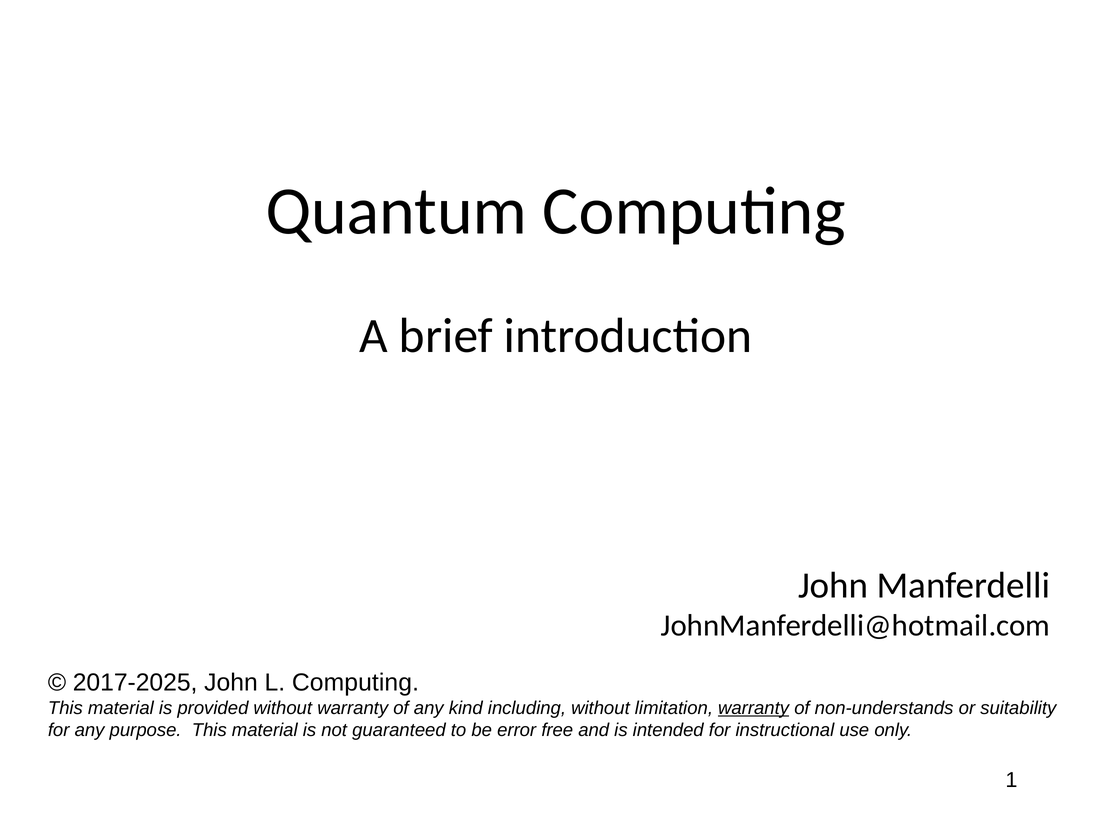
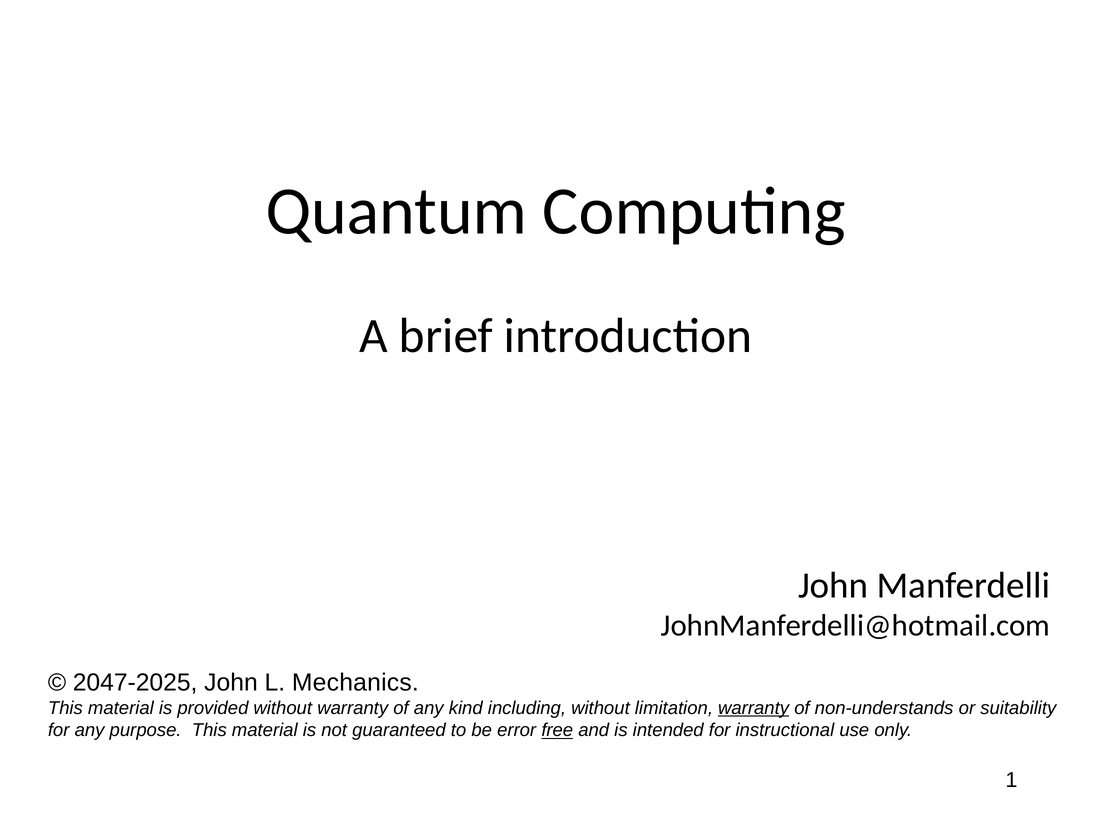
2017-2025: 2017-2025 -> 2047-2025 (135, 683)
L Computing: Computing -> Mechanics (355, 683)
free underline: none -> present (557, 730)
